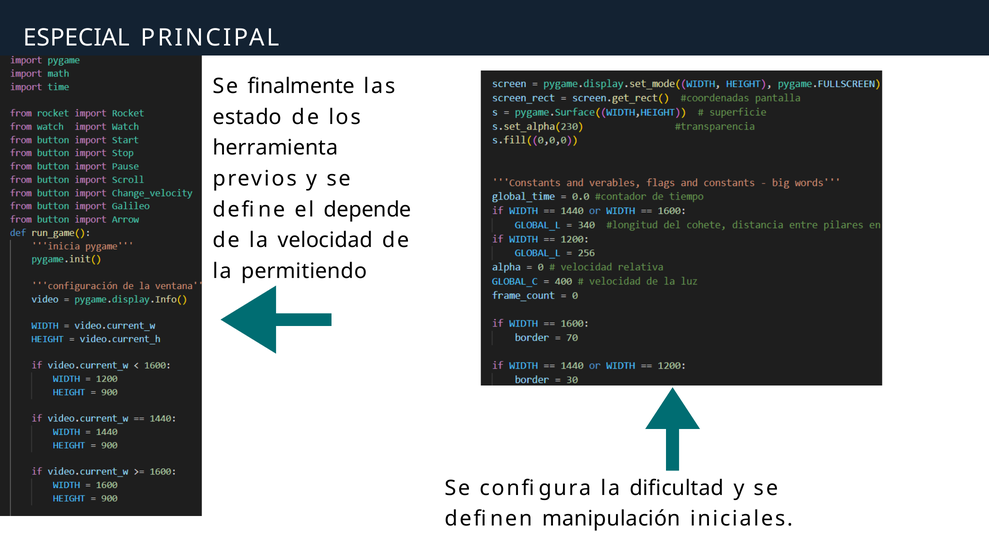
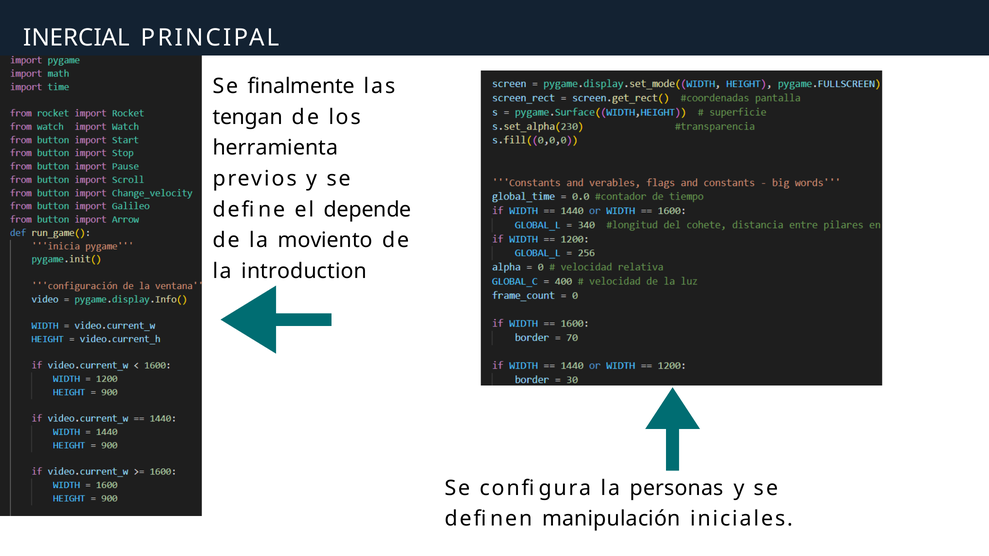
ESPECIAL: ESPECIAL -> INERCIAL (77, 38)
estado: estado -> tengan (248, 117)
velocidad: velocidad -> moviento (325, 240)
permitiendo: permitiendo -> introduction (304, 271)
dificultad: dificultad -> personas (677, 488)
